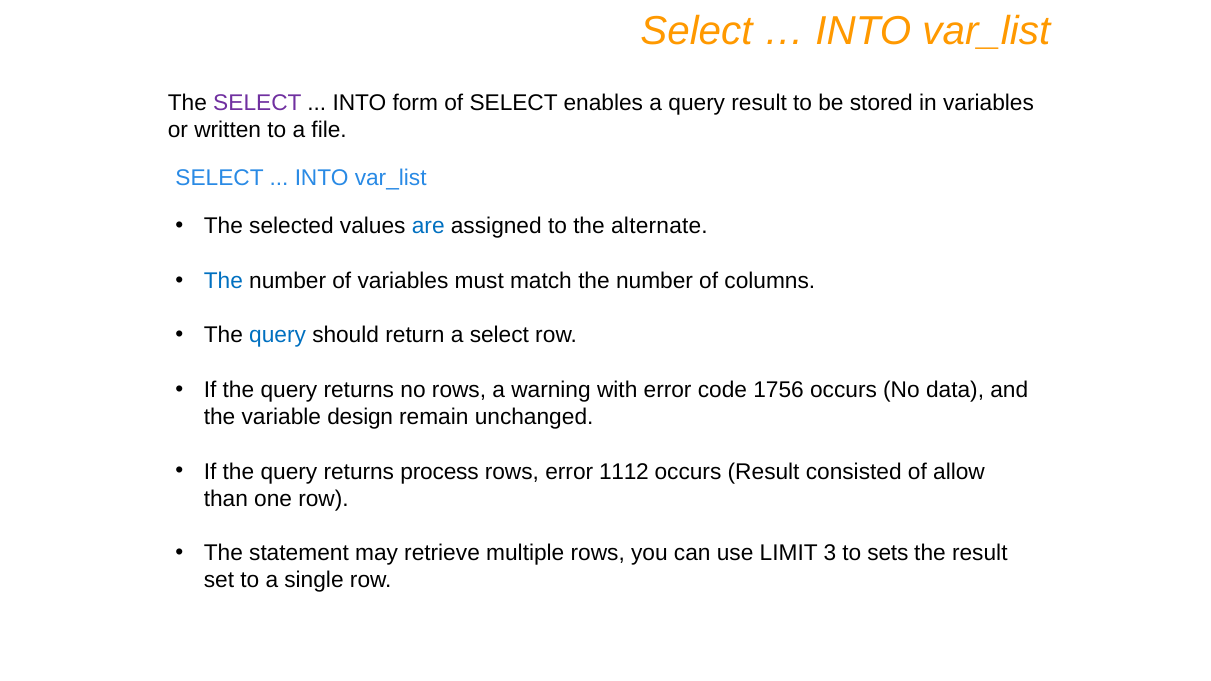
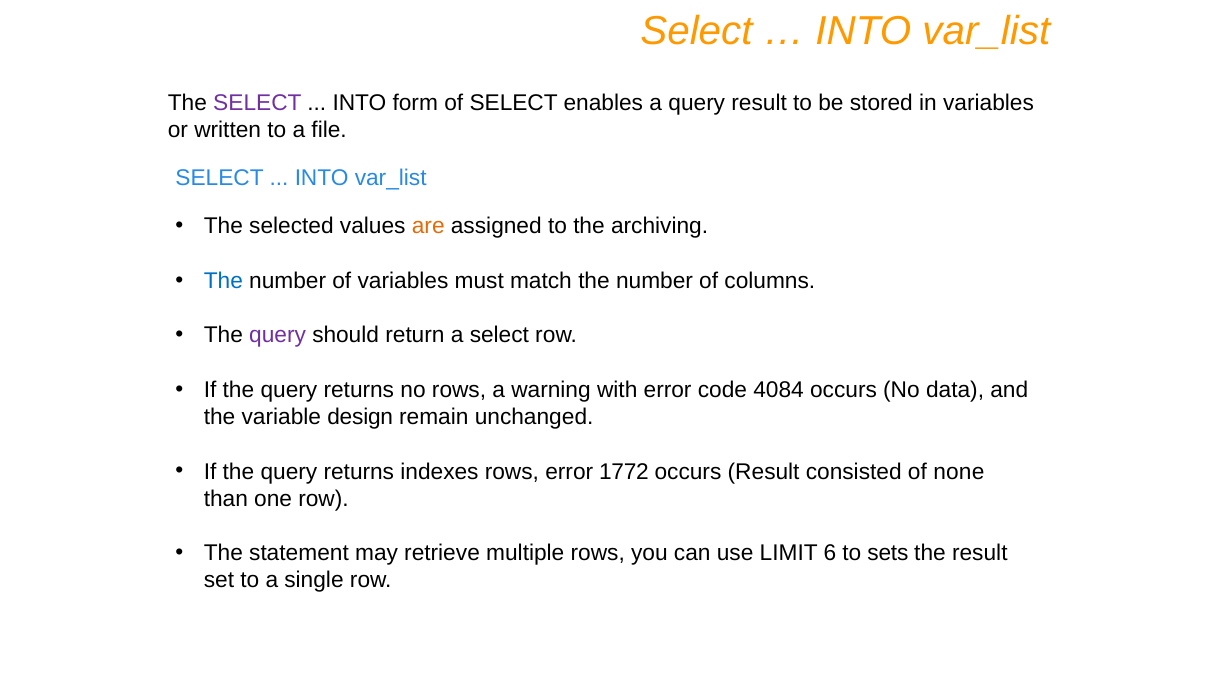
are colour: blue -> orange (428, 226)
alternate: alternate -> archiving (660, 226)
query colour: blue -> purple (278, 335)
1756: 1756 -> 4084 (779, 390)
process: process -> indexes (439, 472)
1112: 1112 -> 1772 (624, 472)
allow: allow -> none (959, 472)
3: 3 -> 6 (830, 553)
